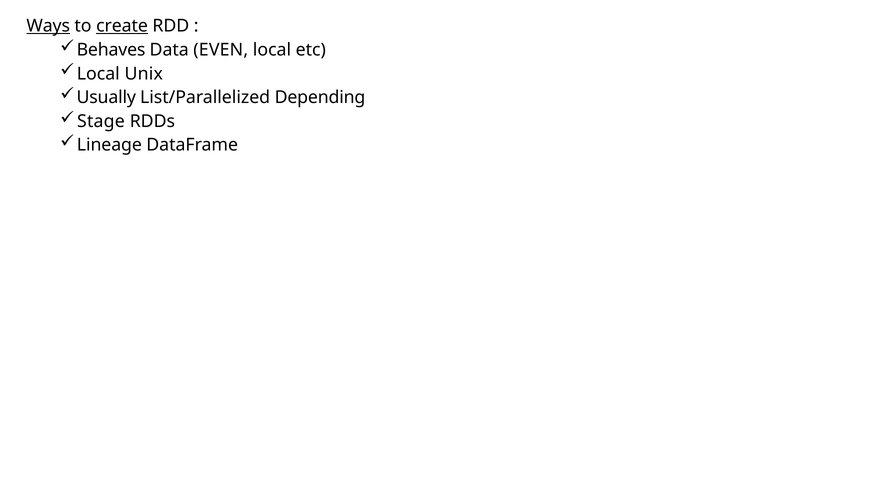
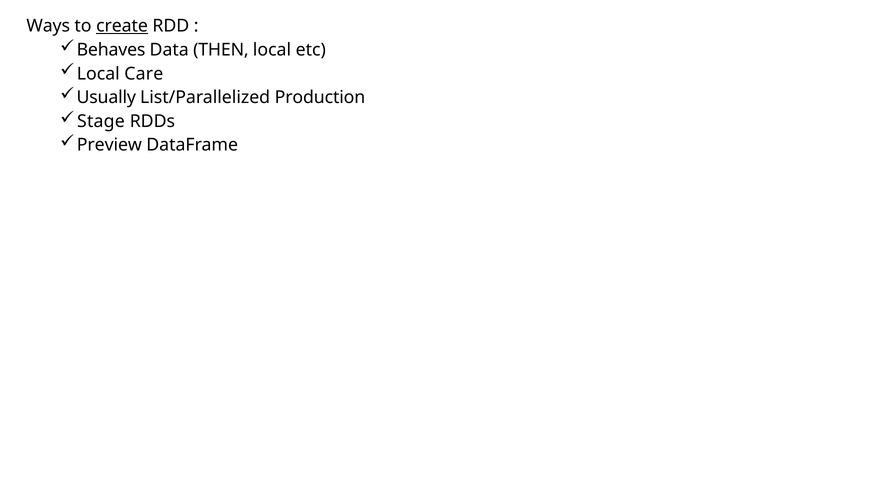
Ways underline: present -> none (48, 26)
EVEN: EVEN -> THEN (221, 50)
Unix: Unix -> Care (144, 74)
Depending: Depending -> Production (320, 97)
Lineage: Lineage -> Preview (109, 145)
